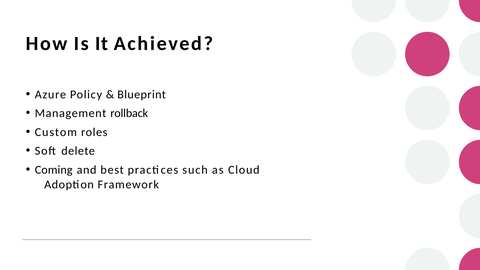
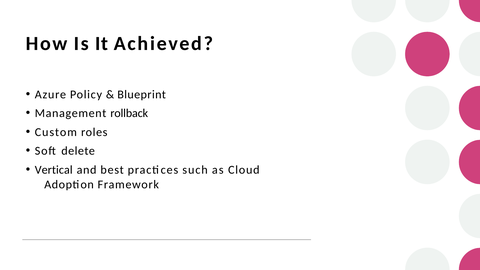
Coming: Coming -> Vertical (54, 170)
